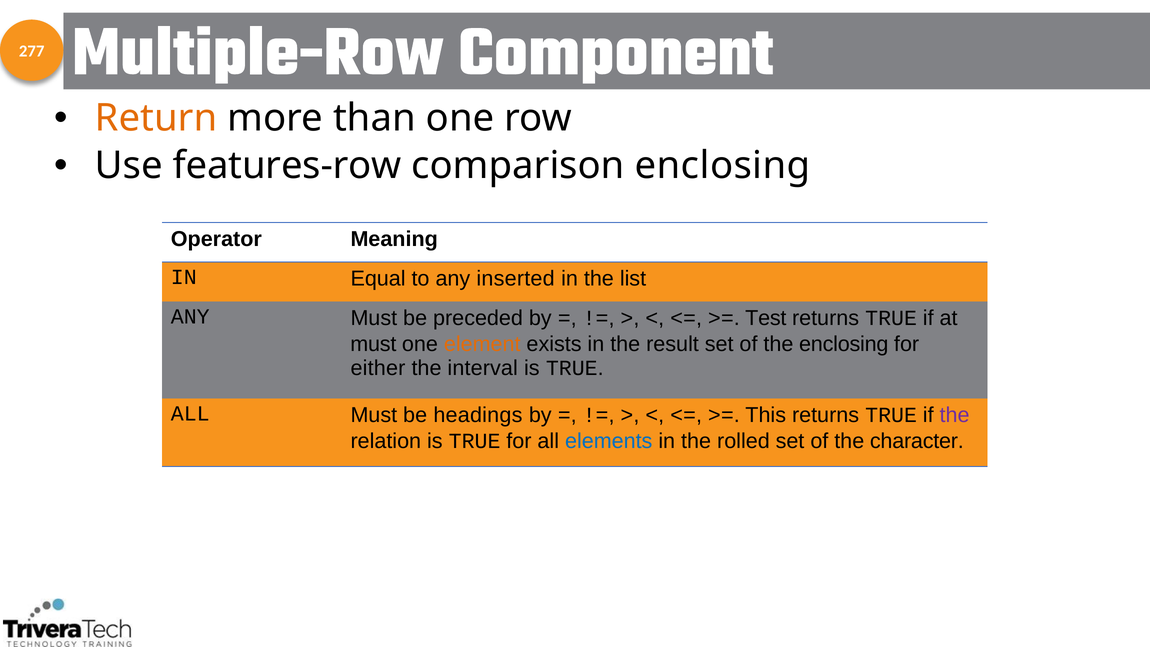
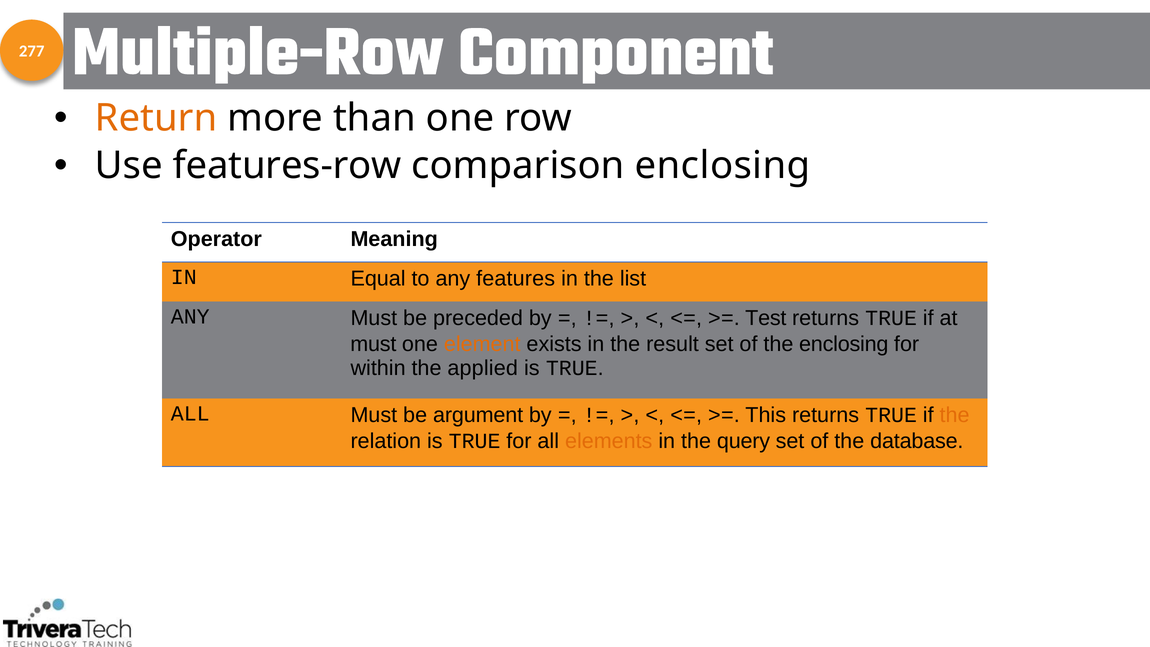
inserted: inserted -> features (516, 279)
either: either -> within (378, 368)
interval: interval -> applied (483, 368)
headings: headings -> argument (478, 415)
the colour: purple -> orange (955, 415)
elements colour: blue -> orange (609, 441)
rolled: rolled -> query (744, 441)
character: character -> database (917, 441)
